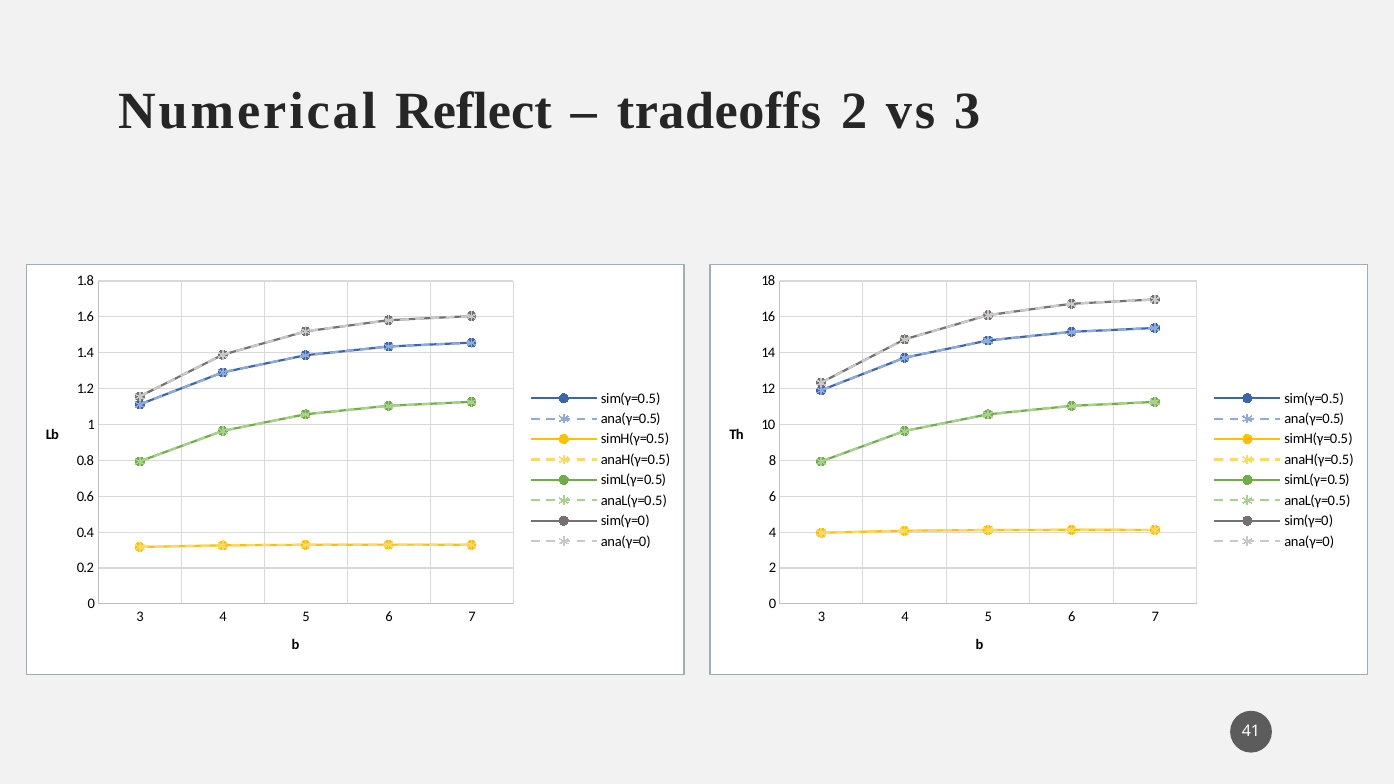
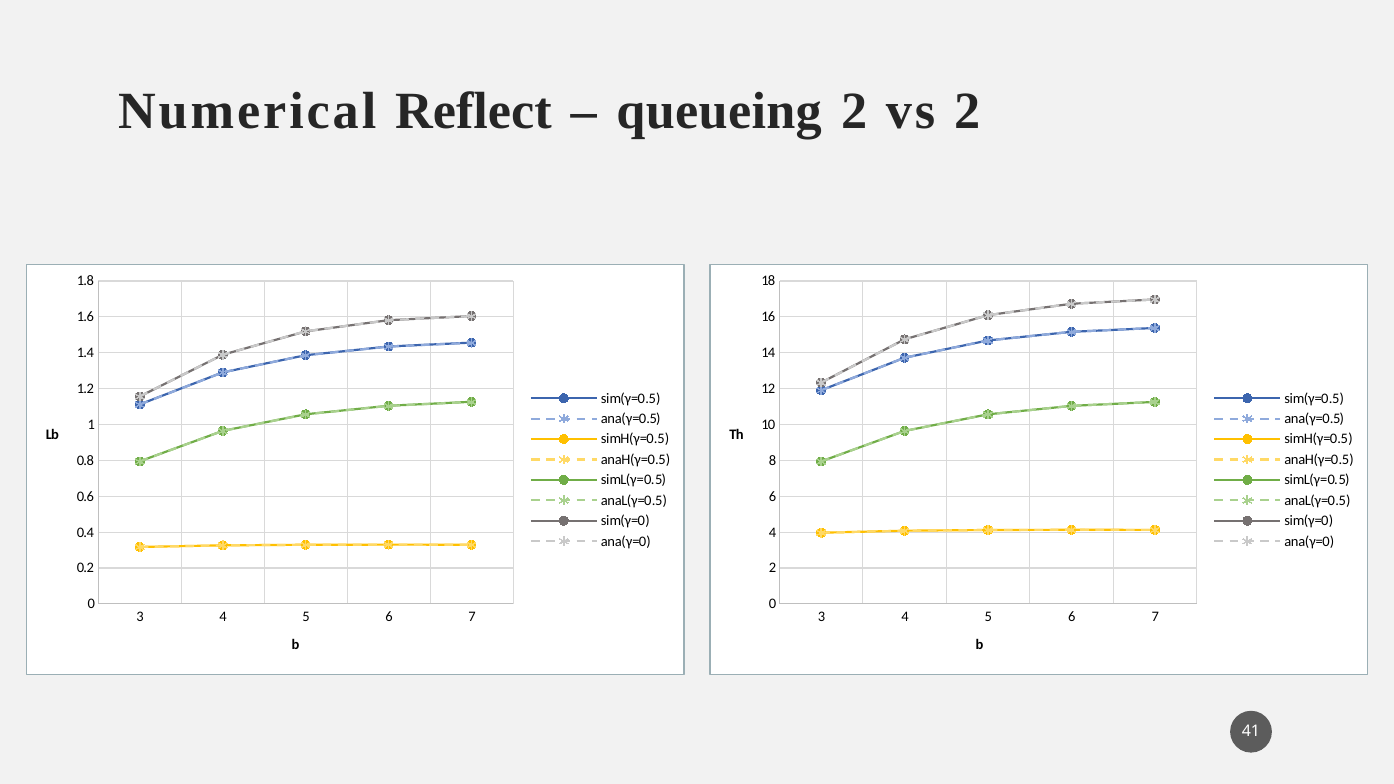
tradeoffs: tradeoffs -> queueing (719, 111)
vs 3: 3 -> 2 (967, 111)
